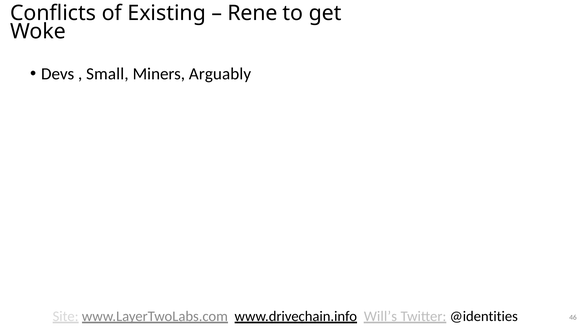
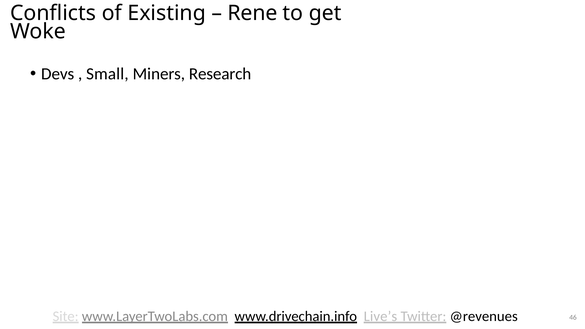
Arguably: Arguably -> Research (220, 74)
Will’s: Will’s -> Live’s (380, 316)
@identities: @identities -> @revenues (484, 316)
